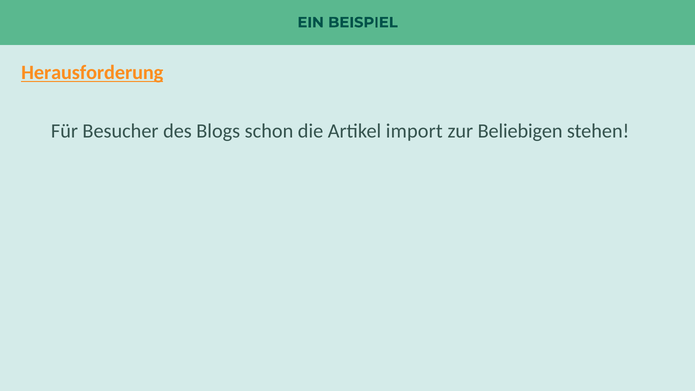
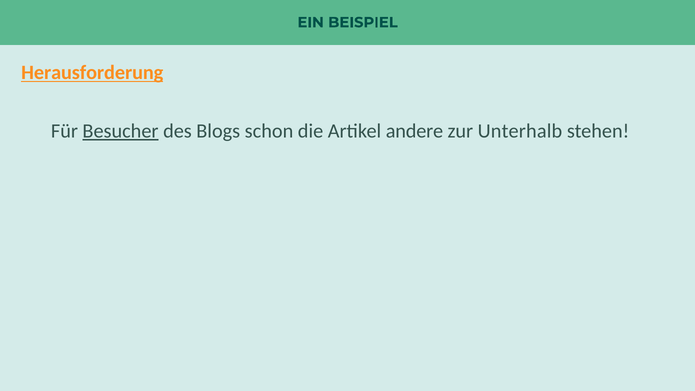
Besucher underline: none -> present (121, 131)
import: import -> andere (414, 131)
Beliebigen: Beliebigen -> Unterhalb (520, 131)
